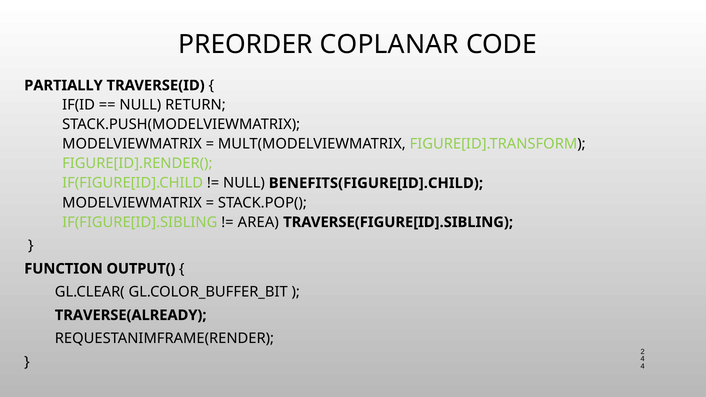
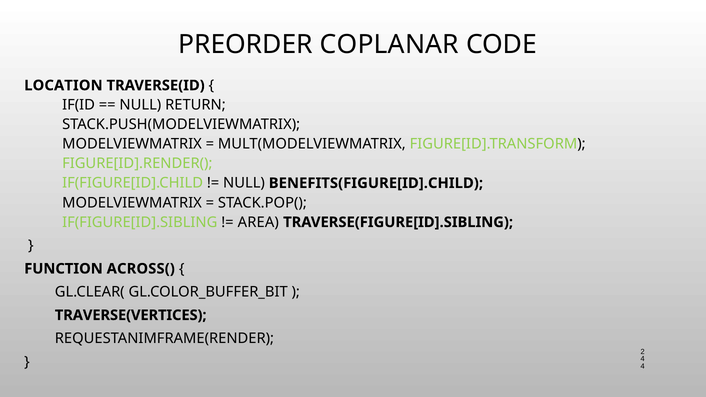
PARTIALLY: PARTIALLY -> LOCATION (63, 85)
OUTPUT(: OUTPUT( -> ACROSS( (141, 269)
TRAVERSE(ALREADY: TRAVERSE(ALREADY -> TRAVERSE(VERTICES (131, 315)
